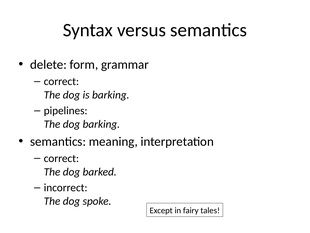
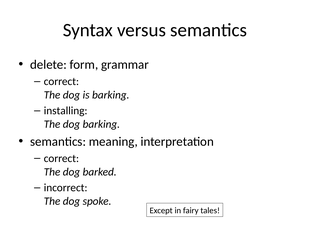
pipelines: pipelines -> installing (66, 110)
